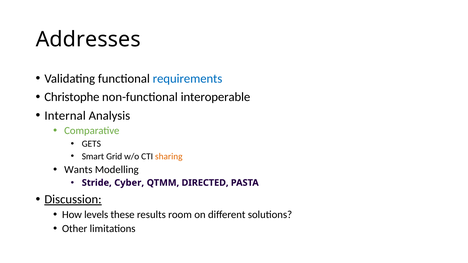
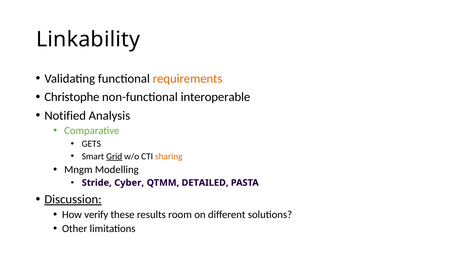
Addresses: Addresses -> Linkability (88, 39)
requirements colour: blue -> orange (188, 79)
Internal: Internal -> Notified (65, 116)
Grid underline: none -> present (114, 156)
Wants: Wants -> Mngm (78, 170)
DIRECTED: DIRECTED -> DETAILED (205, 183)
levels: levels -> verify (96, 215)
